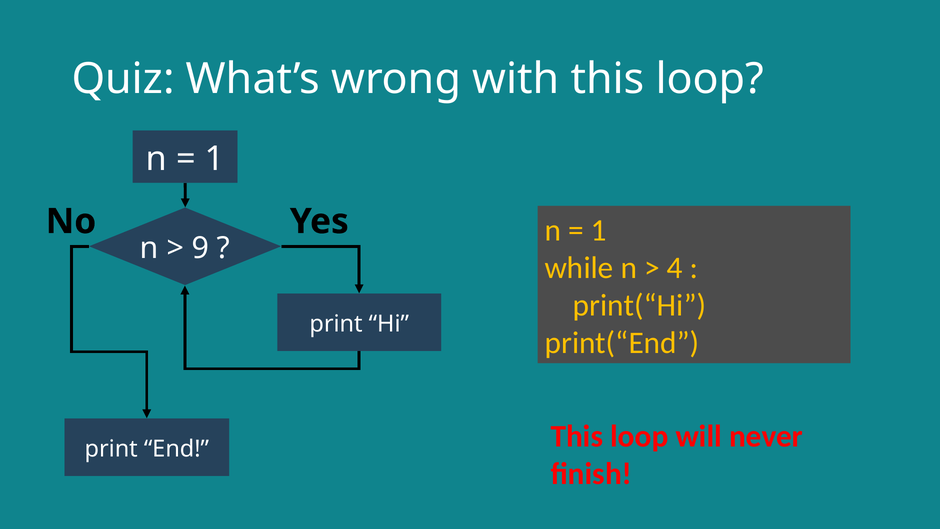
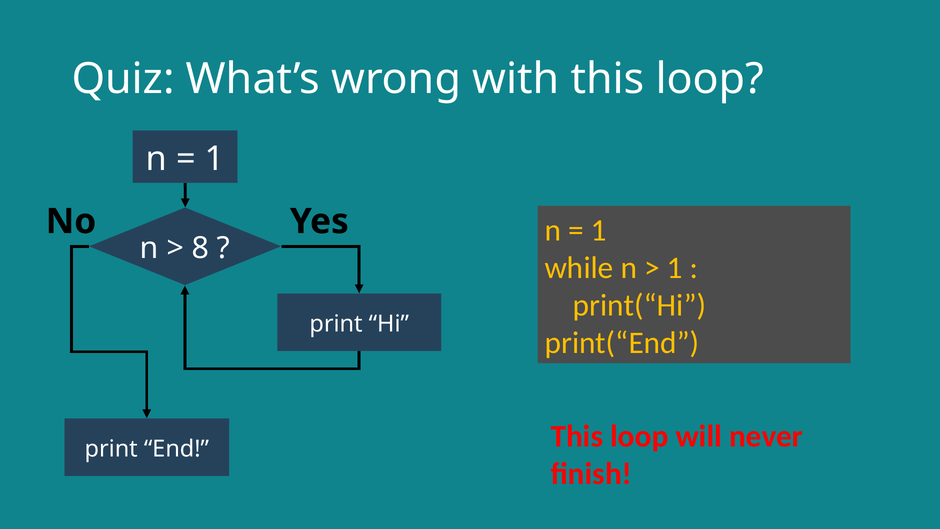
9: 9 -> 8 (200, 248)
4: 4 -> 1 (675, 268)
